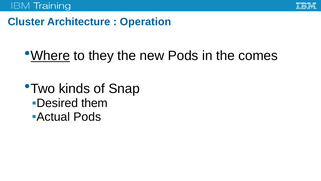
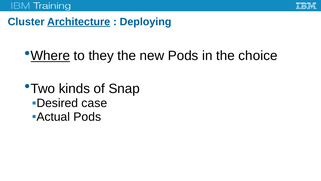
Architecture underline: none -> present (79, 22)
Operation: Operation -> Deploying (146, 22)
comes: comes -> choice (258, 56)
them: them -> case (94, 103)
